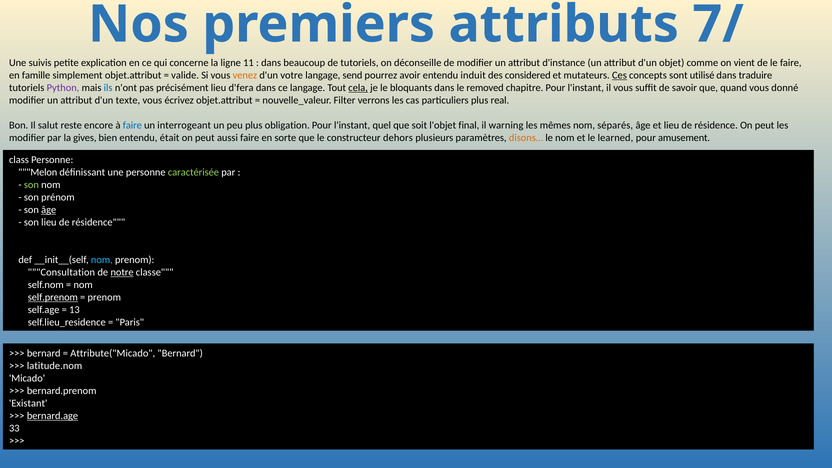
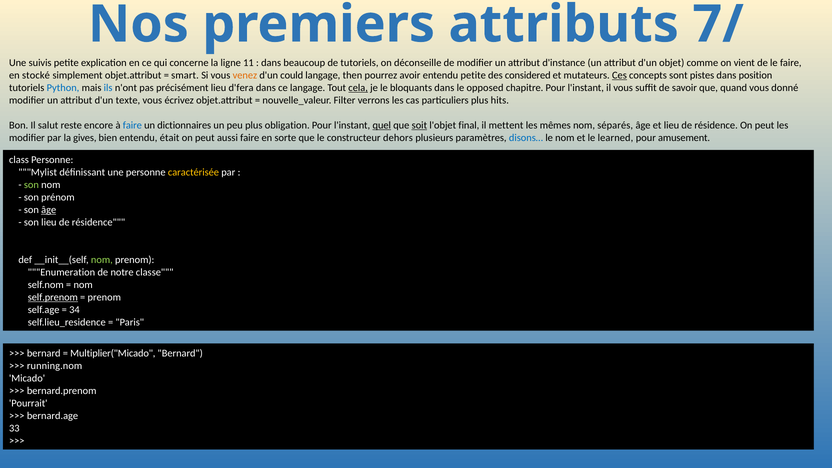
famille: famille -> stocké (36, 75)
valide: valide -> smart (185, 75)
votre: votre -> could (292, 75)
send: send -> then (352, 75)
entendu induit: induit -> petite (473, 75)
utilisé: utilisé -> pistes (702, 75)
traduire: traduire -> position (755, 75)
Python colour: purple -> blue (63, 88)
removed: removed -> opposed (485, 88)
real: real -> hits (500, 100)
interrogeant: interrogeant -> dictionnaires (184, 125)
quel underline: none -> present (382, 125)
soit underline: none -> present (419, 125)
warning: warning -> mettent (506, 125)
disons… colour: orange -> blue (526, 138)
Melon: Melon -> Mylist (38, 172)
caractérisée colour: light green -> yellow (193, 172)
nom colour: light blue -> light green (102, 260)
Consultation: Consultation -> Enumeration (61, 272)
notre underline: present -> none (122, 272)
13: 13 -> 34 (74, 310)
Attribute("Micado: Attribute("Micado -> Multiplier("Micado (113, 353)
latitude.nom: latitude.nom -> running.nom (55, 366)
Existant: Existant -> Pourrait (28, 403)
bernard.age underline: present -> none (53, 416)
